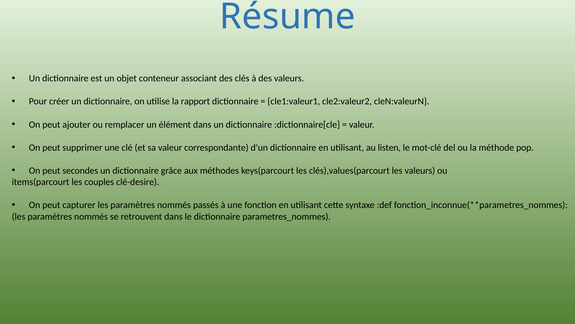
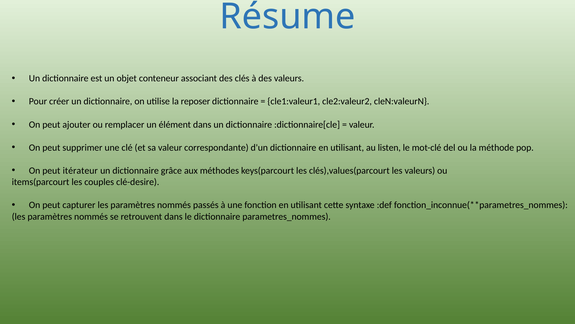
rapport: rapport -> reposer (195, 101)
secondes: secondes -> itérateur (80, 170)
